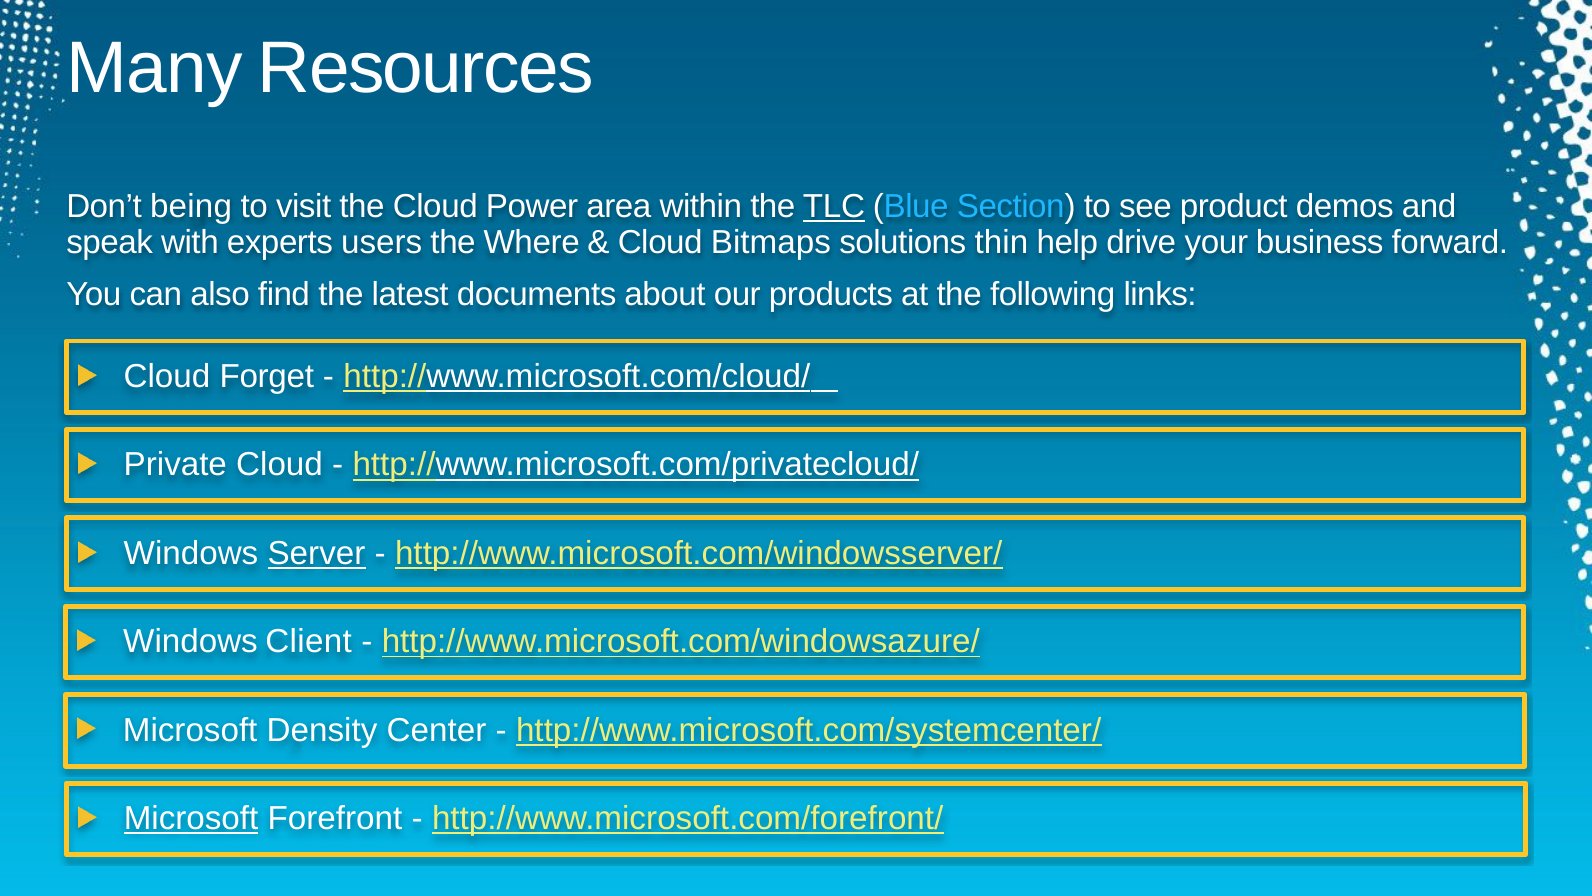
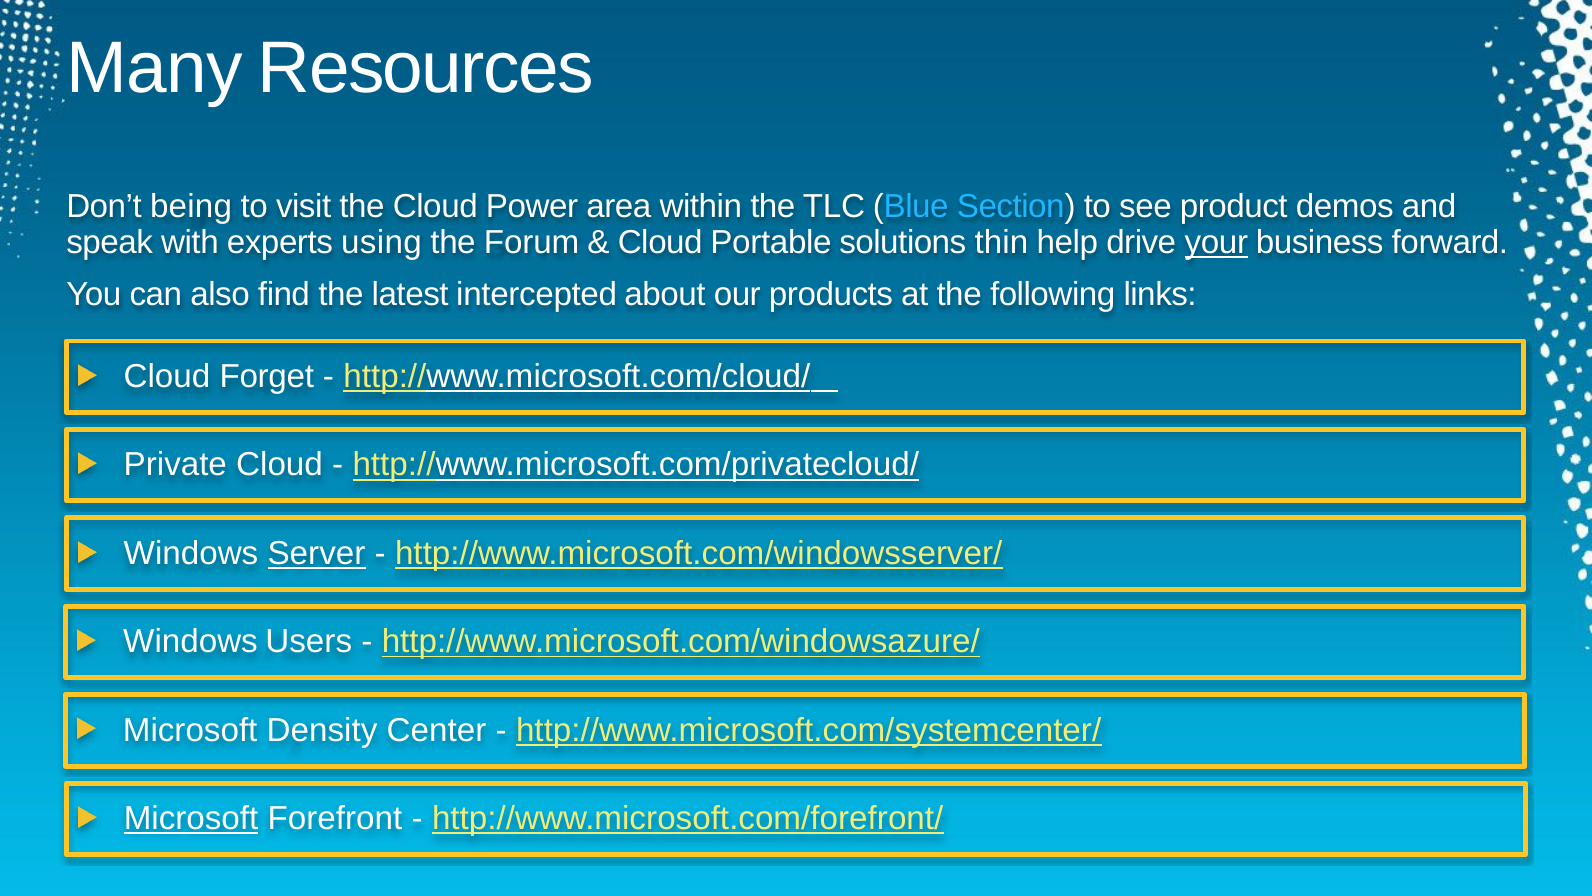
TLC underline: present -> none (834, 207)
users: users -> using (381, 243)
Where: Where -> Forum (532, 243)
Bitmaps: Bitmaps -> Portable (771, 243)
your underline: none -> present (1216, 243)
documents: documents -> intercepted (537, 294)
Client: Client -> Users (309, 642)
